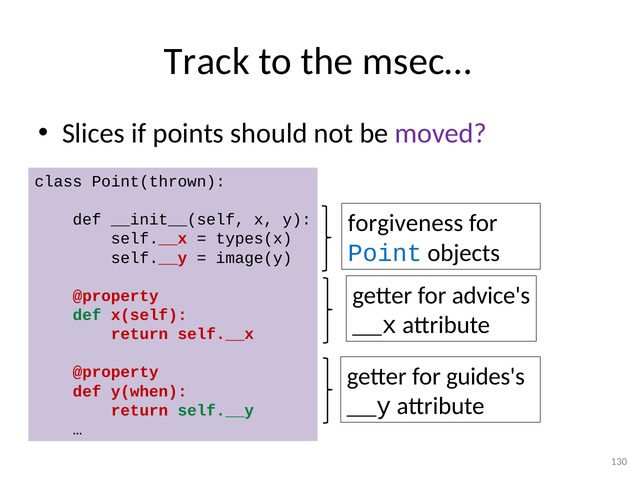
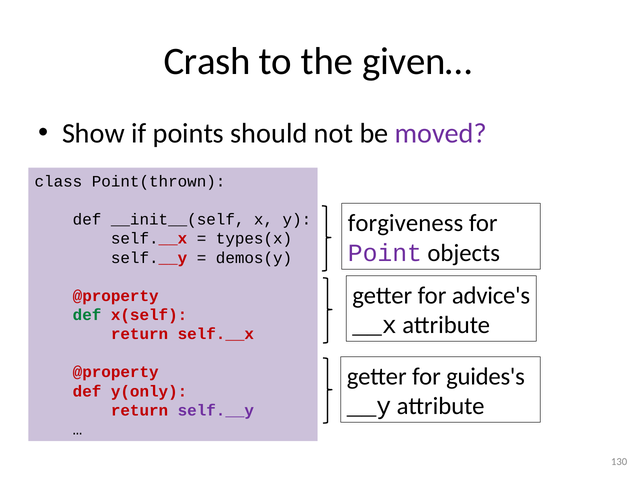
Track: Track -> Crash (207, 62)
msec…: msec… -> given… (417, 62)
Slices: Slices -> Show (93, 133)
Point colour: blue -> purple (385, 253)
image(y: image(y -> demos(y (254, 258)
y(when: y(when -> y(only (149, 391)
self.__y colour: green -> purple (216, 410)
